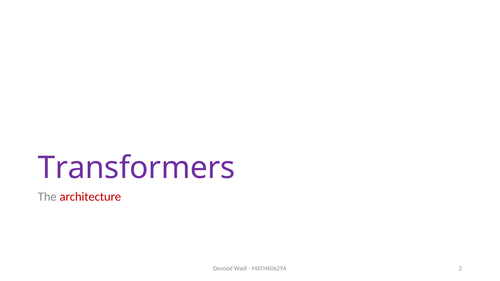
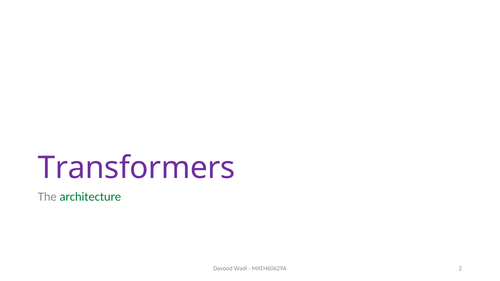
architecture colour: red -> green (90, 197)
